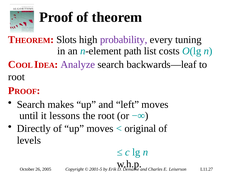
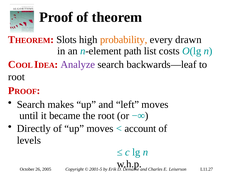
probability colour: purple -> orange (124, 40)
tuning: tuning -> drawn (188, 40)
lessons: lessons -> became (65, 115)
original: original -> account (140, 128)
